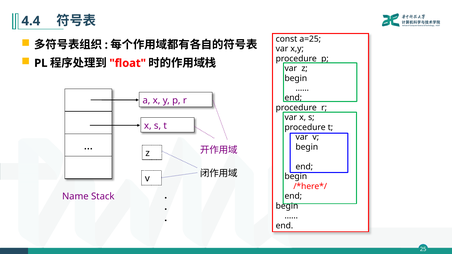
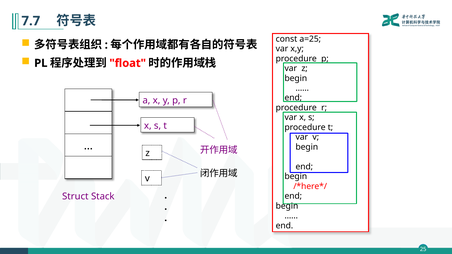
4.4: 4.4 -> 7.7 (31, 21)
Name: Name -> Struct (75, 197)
